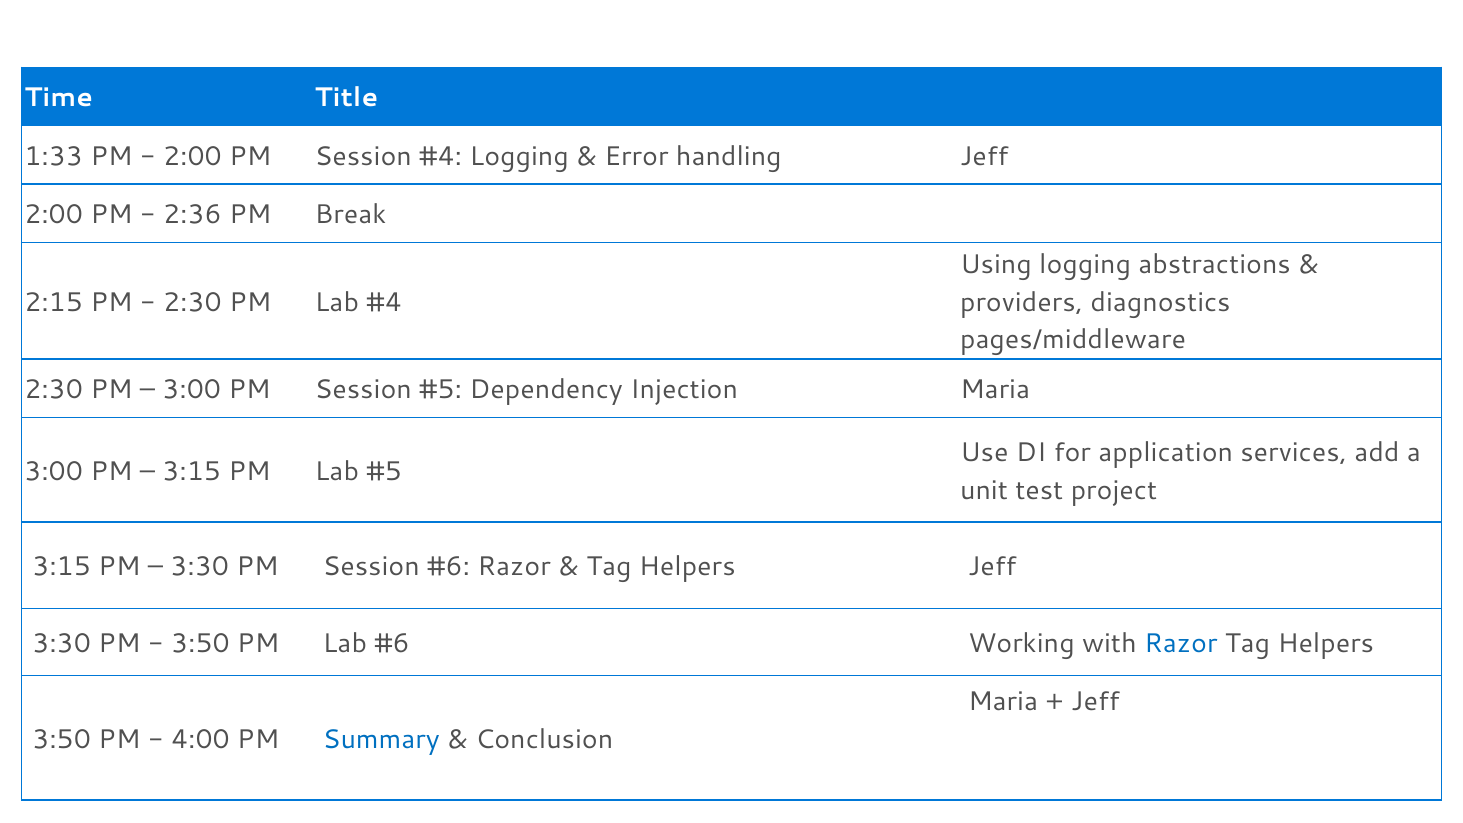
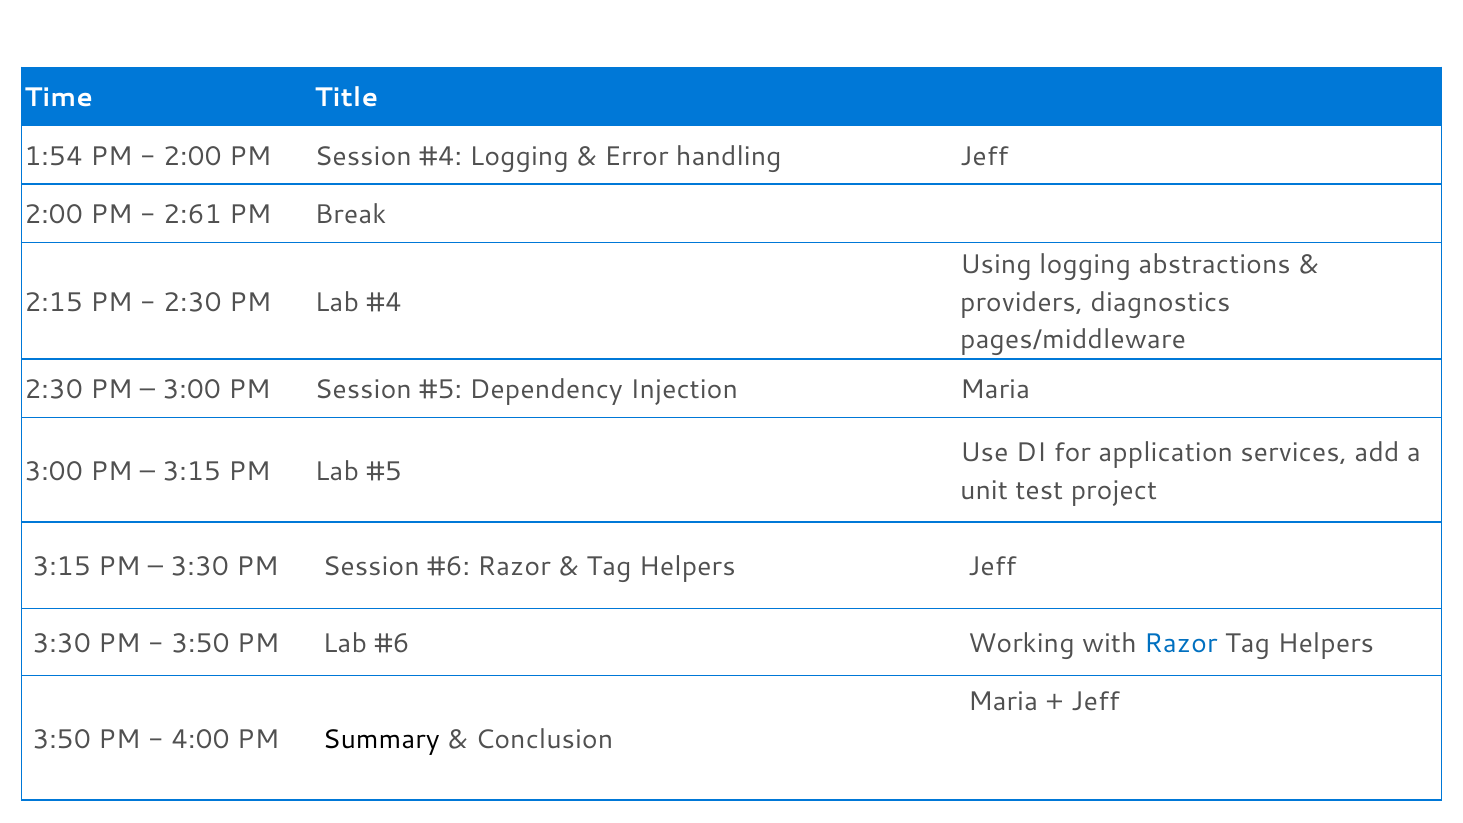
1:33: 1:33 -> 1:54 (54, 156)
2:36: 2:36 -> 2:61 (192, 215)
Summary colour: blue -> black (381, 739)
